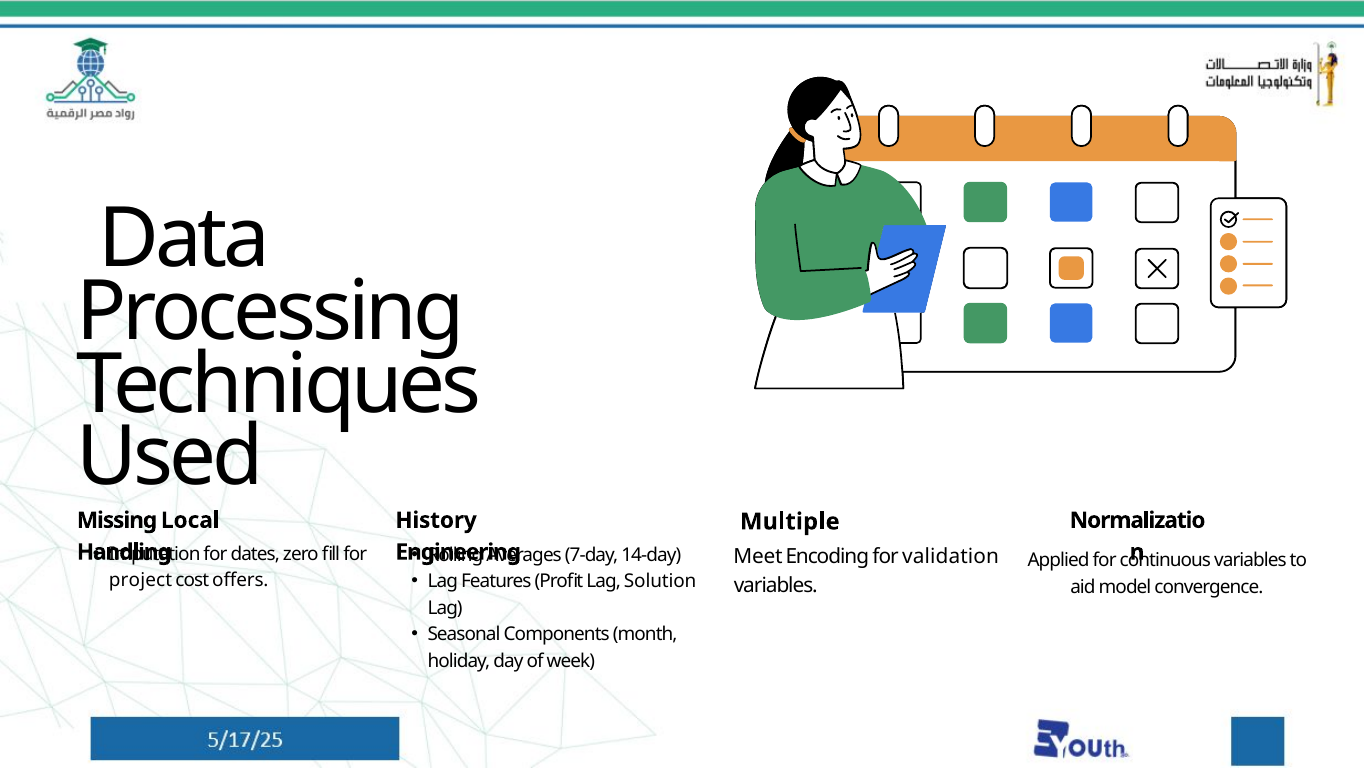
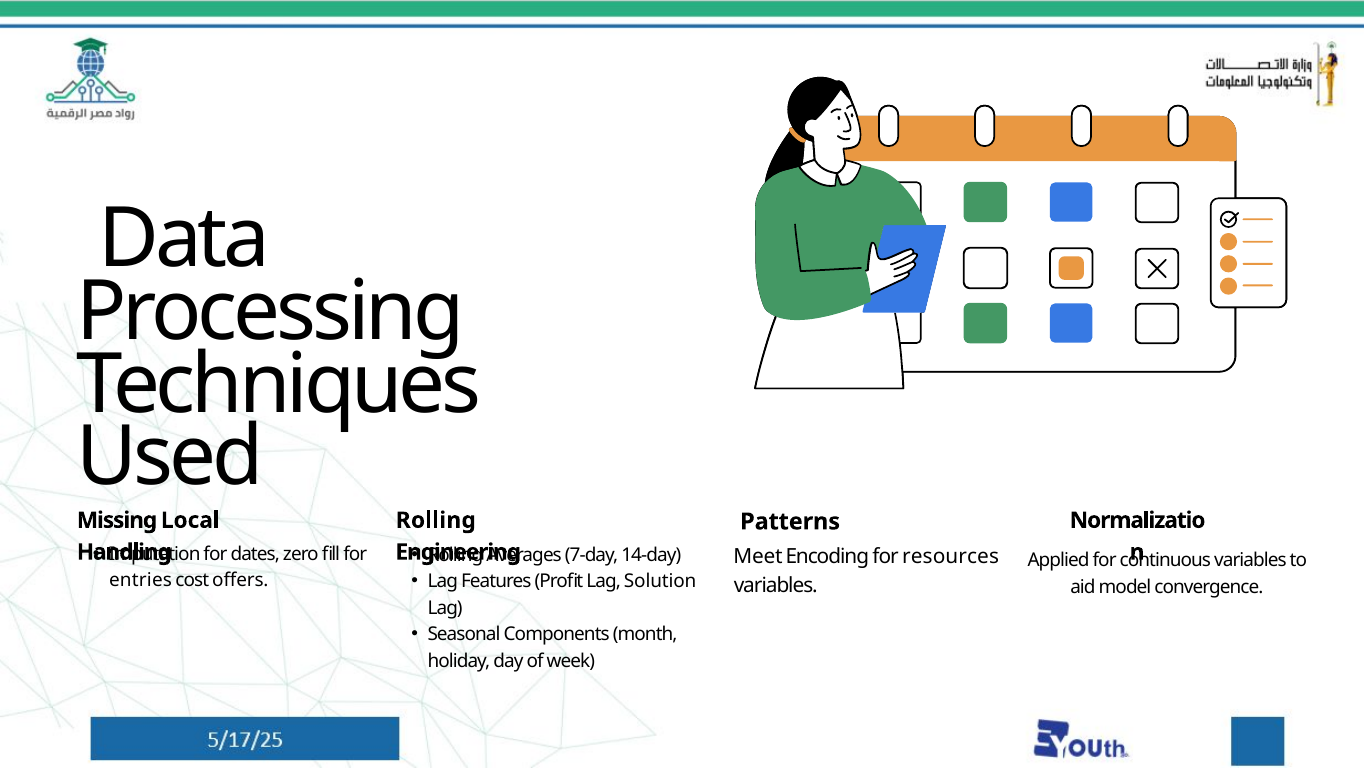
History: History -> Rolling (436, 520)
Multiple: Multiple -> Patterns (790, 521)
validation: validation -> resources (951, 556)
project: project -> entries (141, 580)
